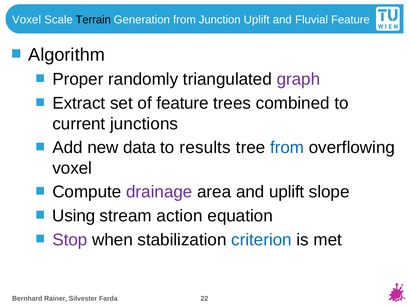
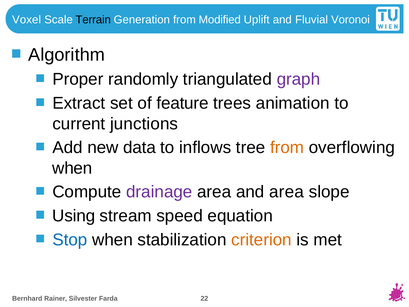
Junction: Junction -> Modified (220, 20)
Fluvial Feature: Feature -> Voronoi (350, 20)
combined: combined -> animation (293, 103)
results: results -> inflows (205, 147)
from colour: blue -> orange (287, 147)
voxel: voxel -> when (72, 168)
and uplift: uplift -> area (287, 192)
action: action -> speed (180, 216)
Stop colour: purple -> blue (70, 240)
criterion colour: blue -> orange (261, 240)
